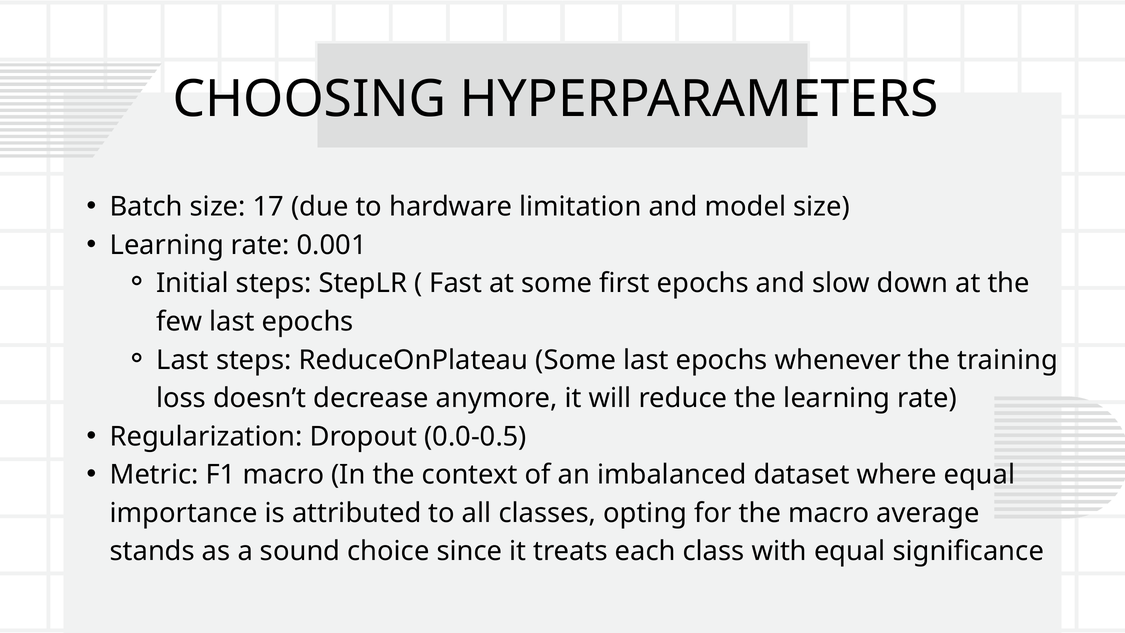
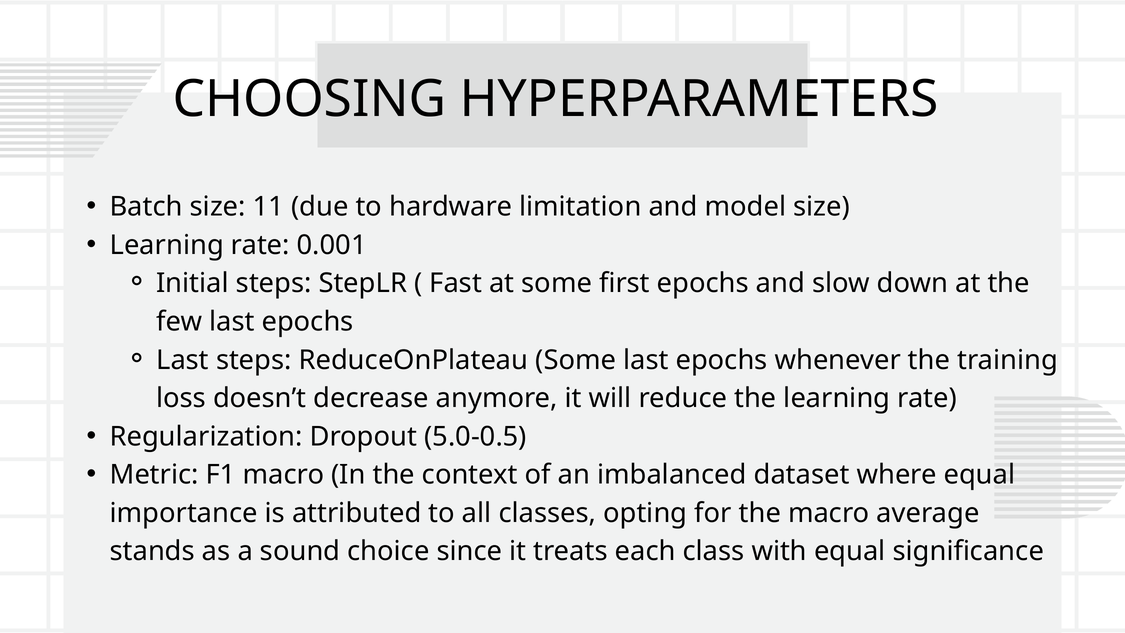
17: 17 -> 11 (268, 207)
0.0-0.5: 0.0-0.5 -> 5.0-0.5 (475, 436)
